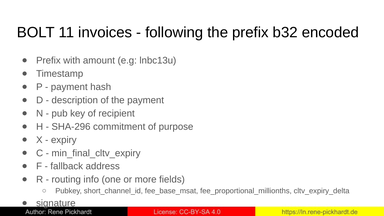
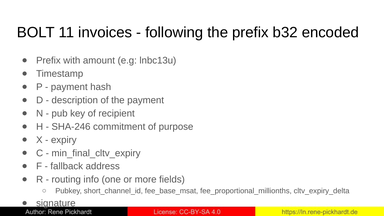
SHA-296: SHA-296 -> SHA-246 (71, 127)
